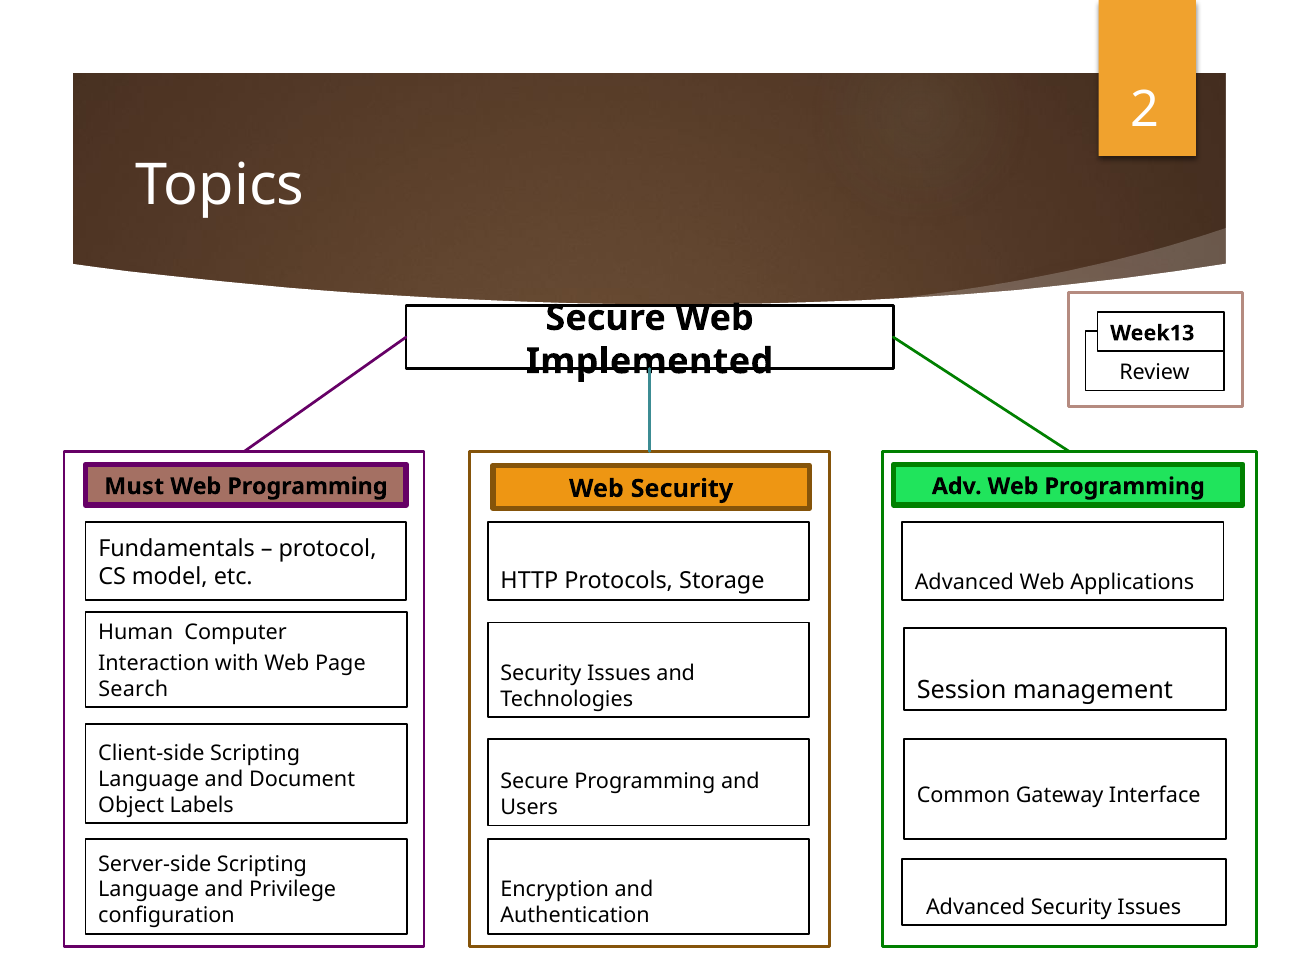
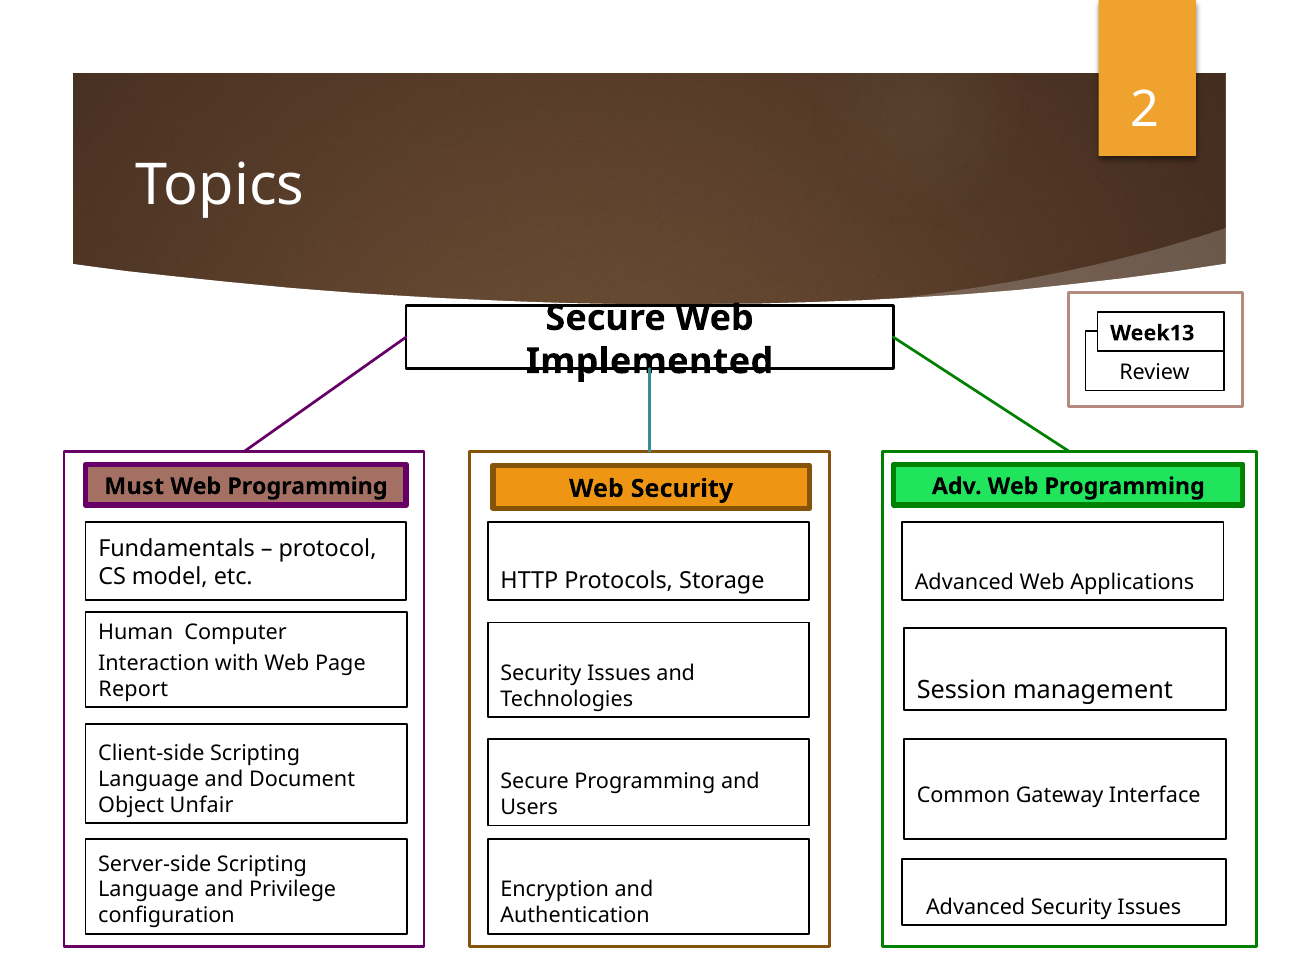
Search: Search -> Report (133, 689)
Labels: Labels -> Unfair (202, 805)
